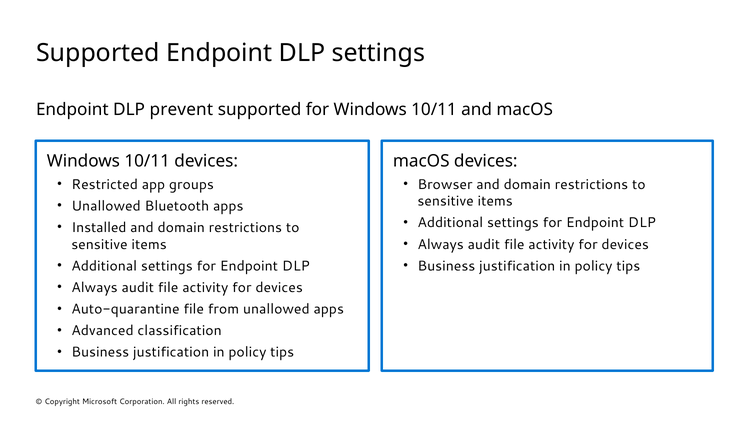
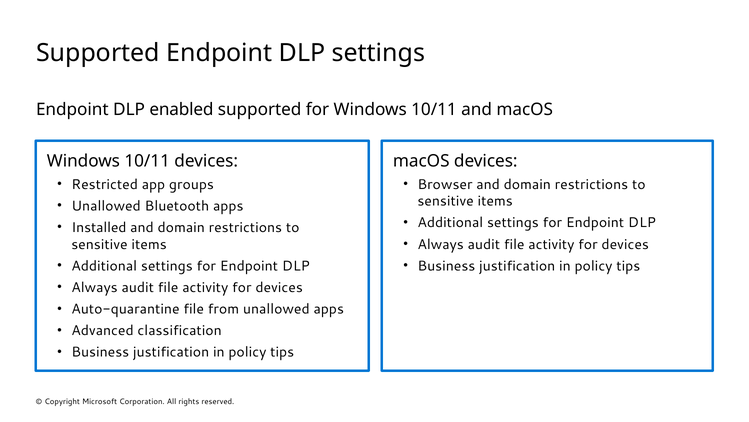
prevent: prevent -> enabled (181, 109)
